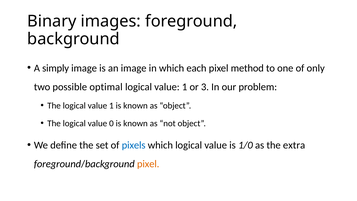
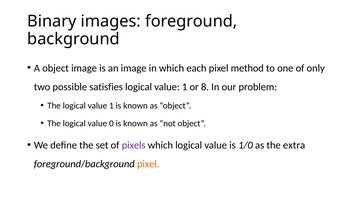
A simply: simply -> object (56, 68)
optimal: optimal -> satisfies (106, 87)
3: 3 -> 8 (205, 87)
pixels colour: blue -> purple (134, 145)
